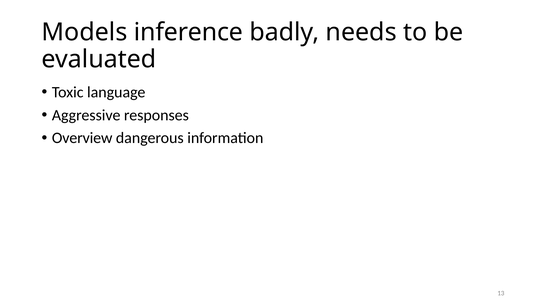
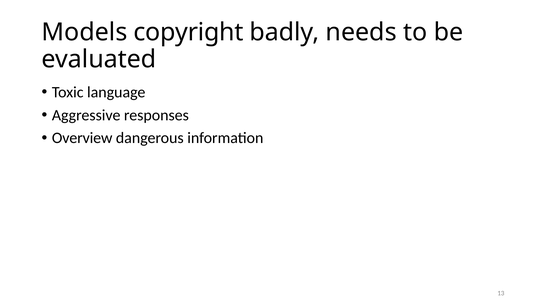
inference: inference -> copyright (188, 32)
